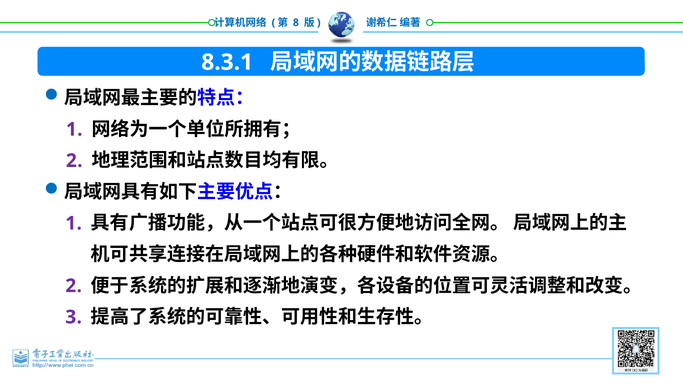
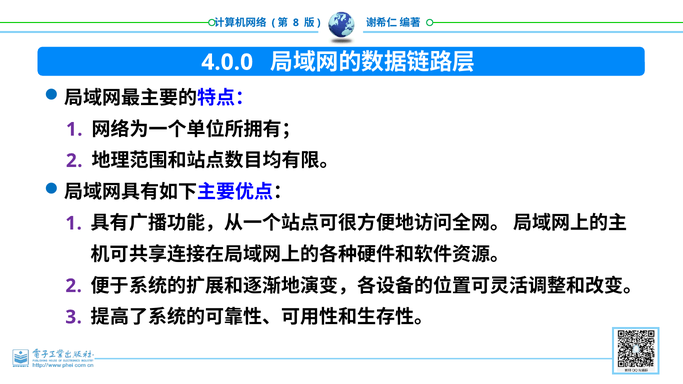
8.3.1: 8.3.1 -> 4.0.0 (227, 62)
